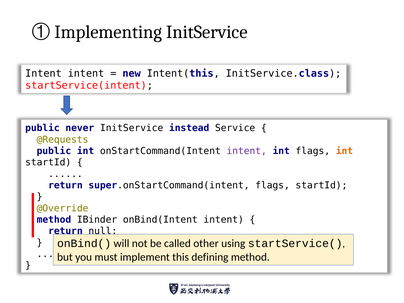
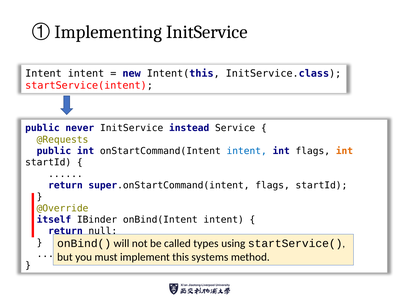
intent colour: purple -> blue (247, 151)
method: method -> itself (54, 220)
other: other -> types (206, 244)
defining: defining -> systems (210, 257)
